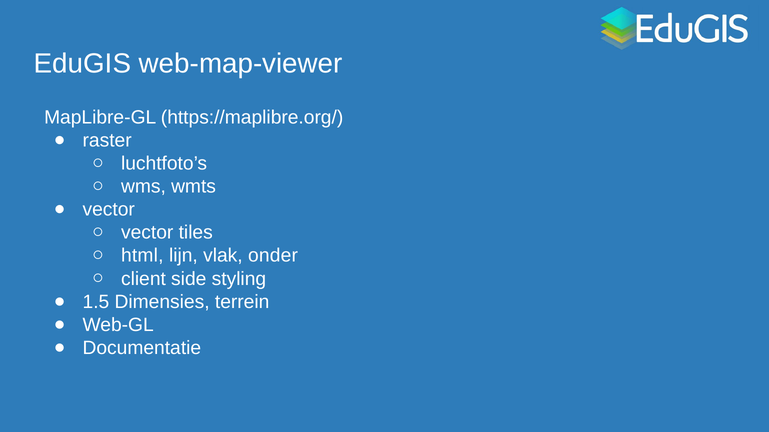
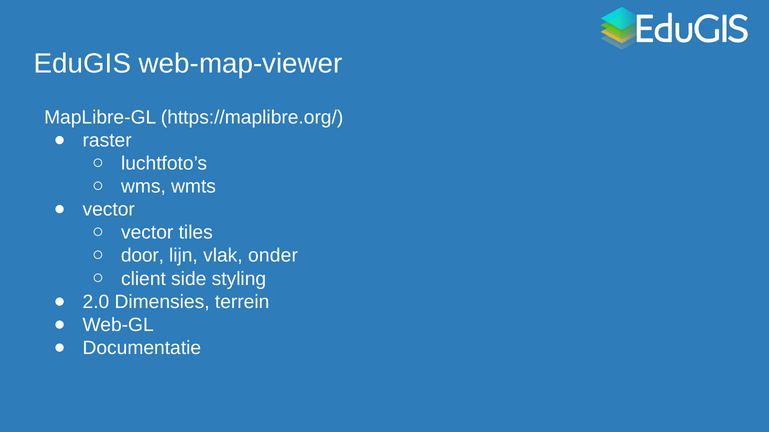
html: html -> door (142, 256)
1.5: 1.5 -> 2.0 (96, 302)
